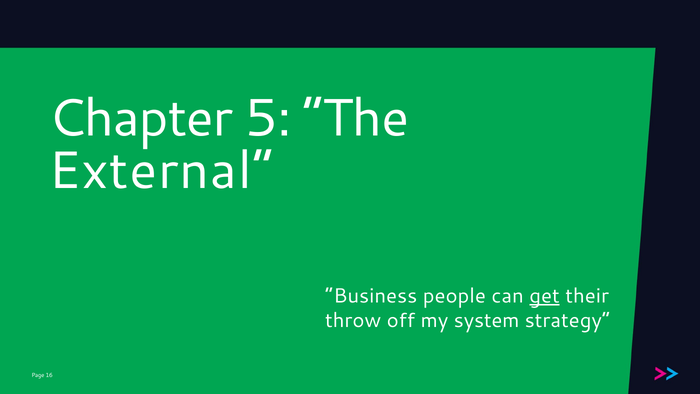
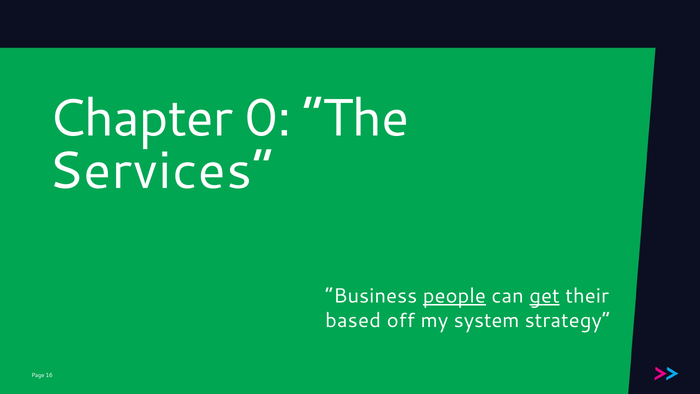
5: 5 -> 0 (268, 118)
External: External -> Services (161, 171)
people underline: none -> present (454, 296)
throw: throw -> based (353, 320)
